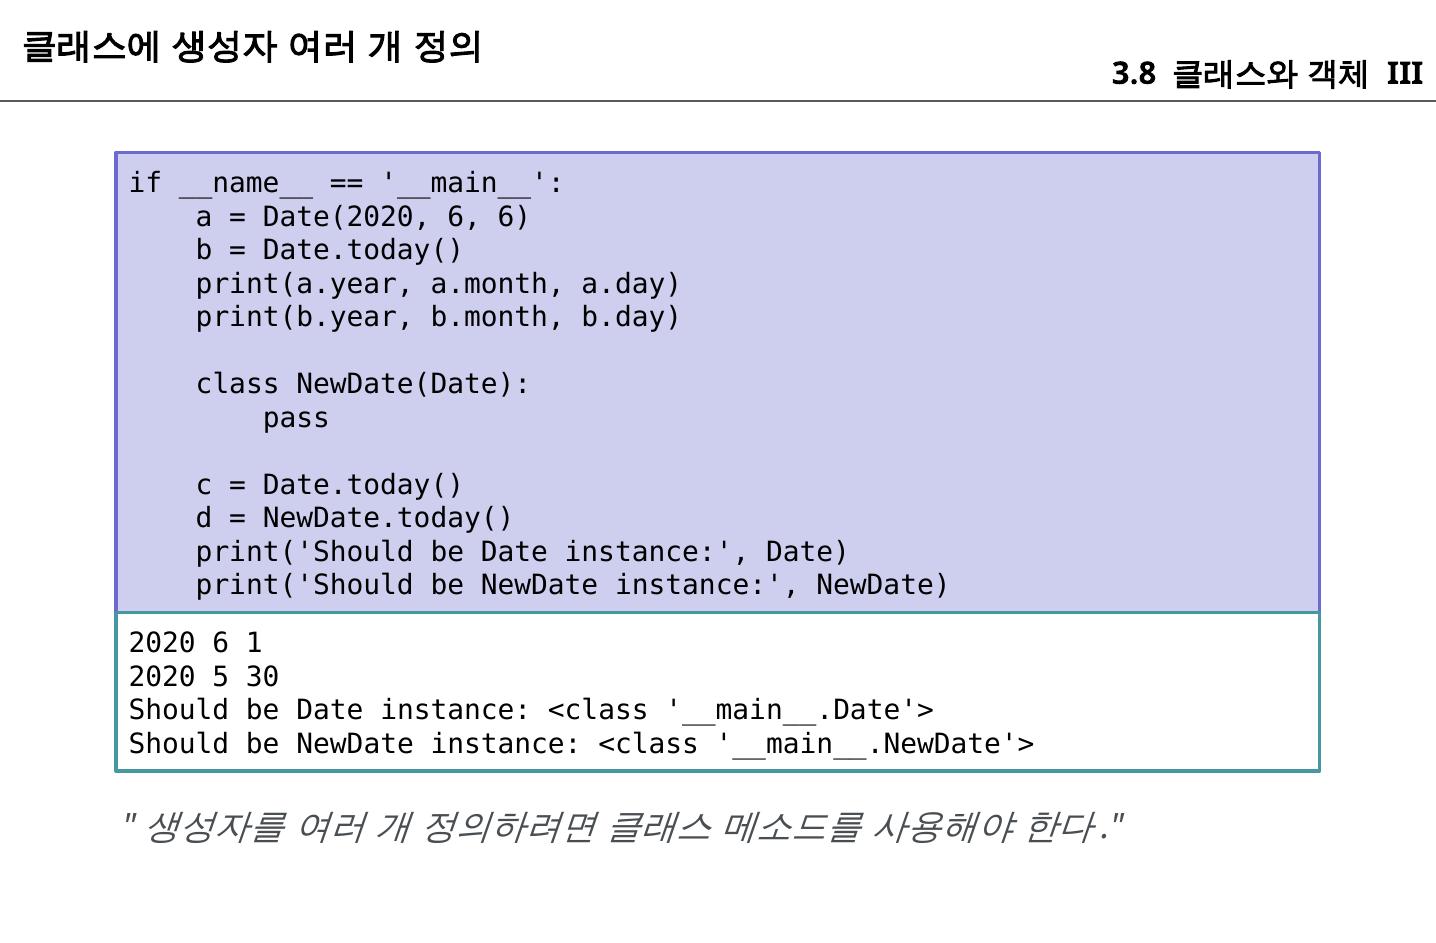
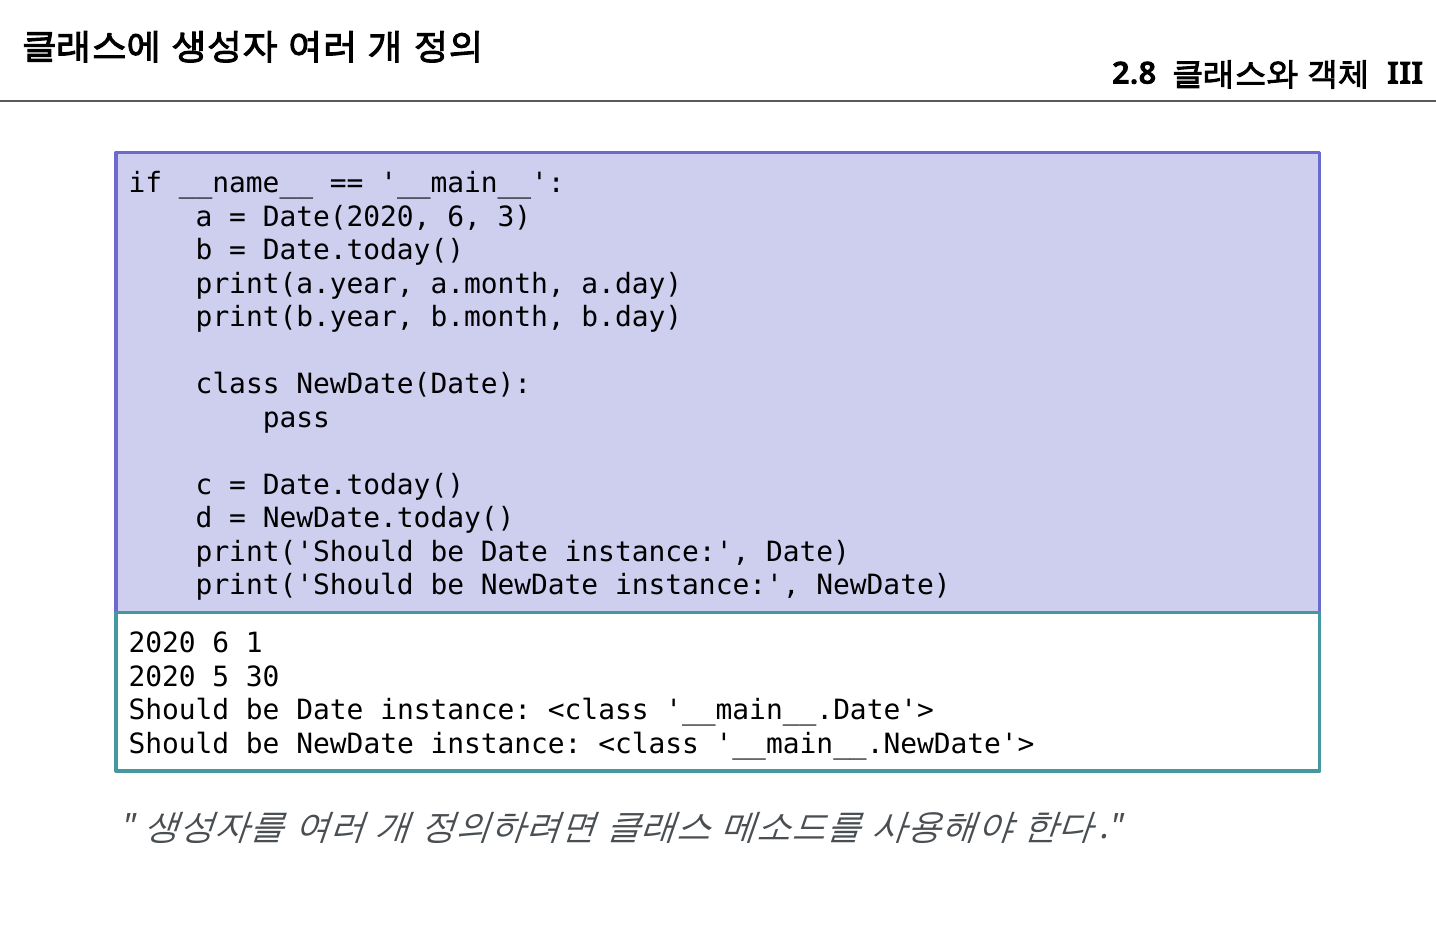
3.8: 3.8 -> 2.8 (1134, 74)
6 6: 6 -> 3 (514, 217)
